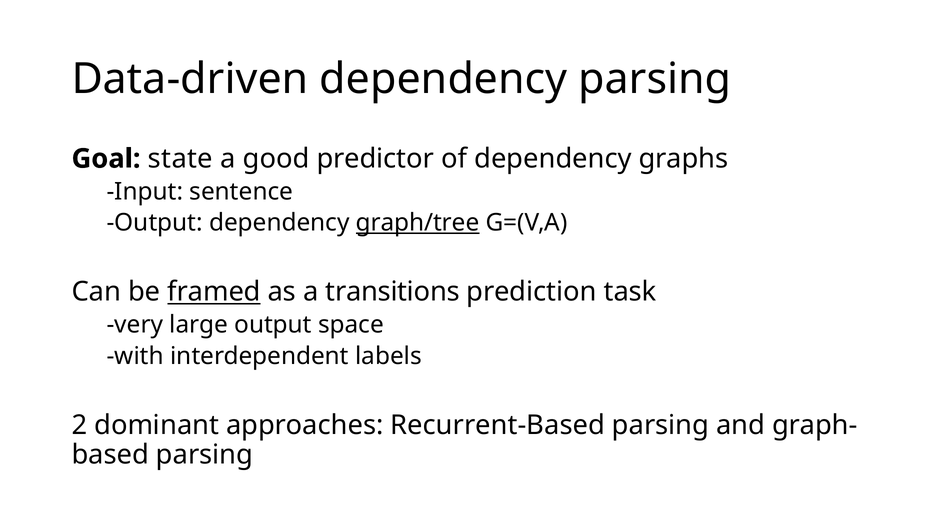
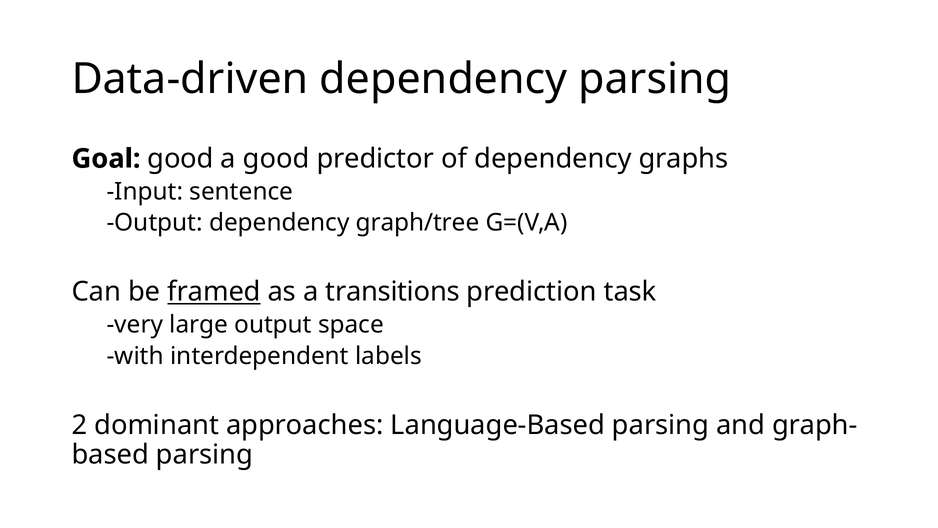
Goal state: state -> good (181, 159)
graph/tree underline: present -> none (418, 223)
Recurrent-Based: Recurrent-Based -> Language-Based (498, 425)
